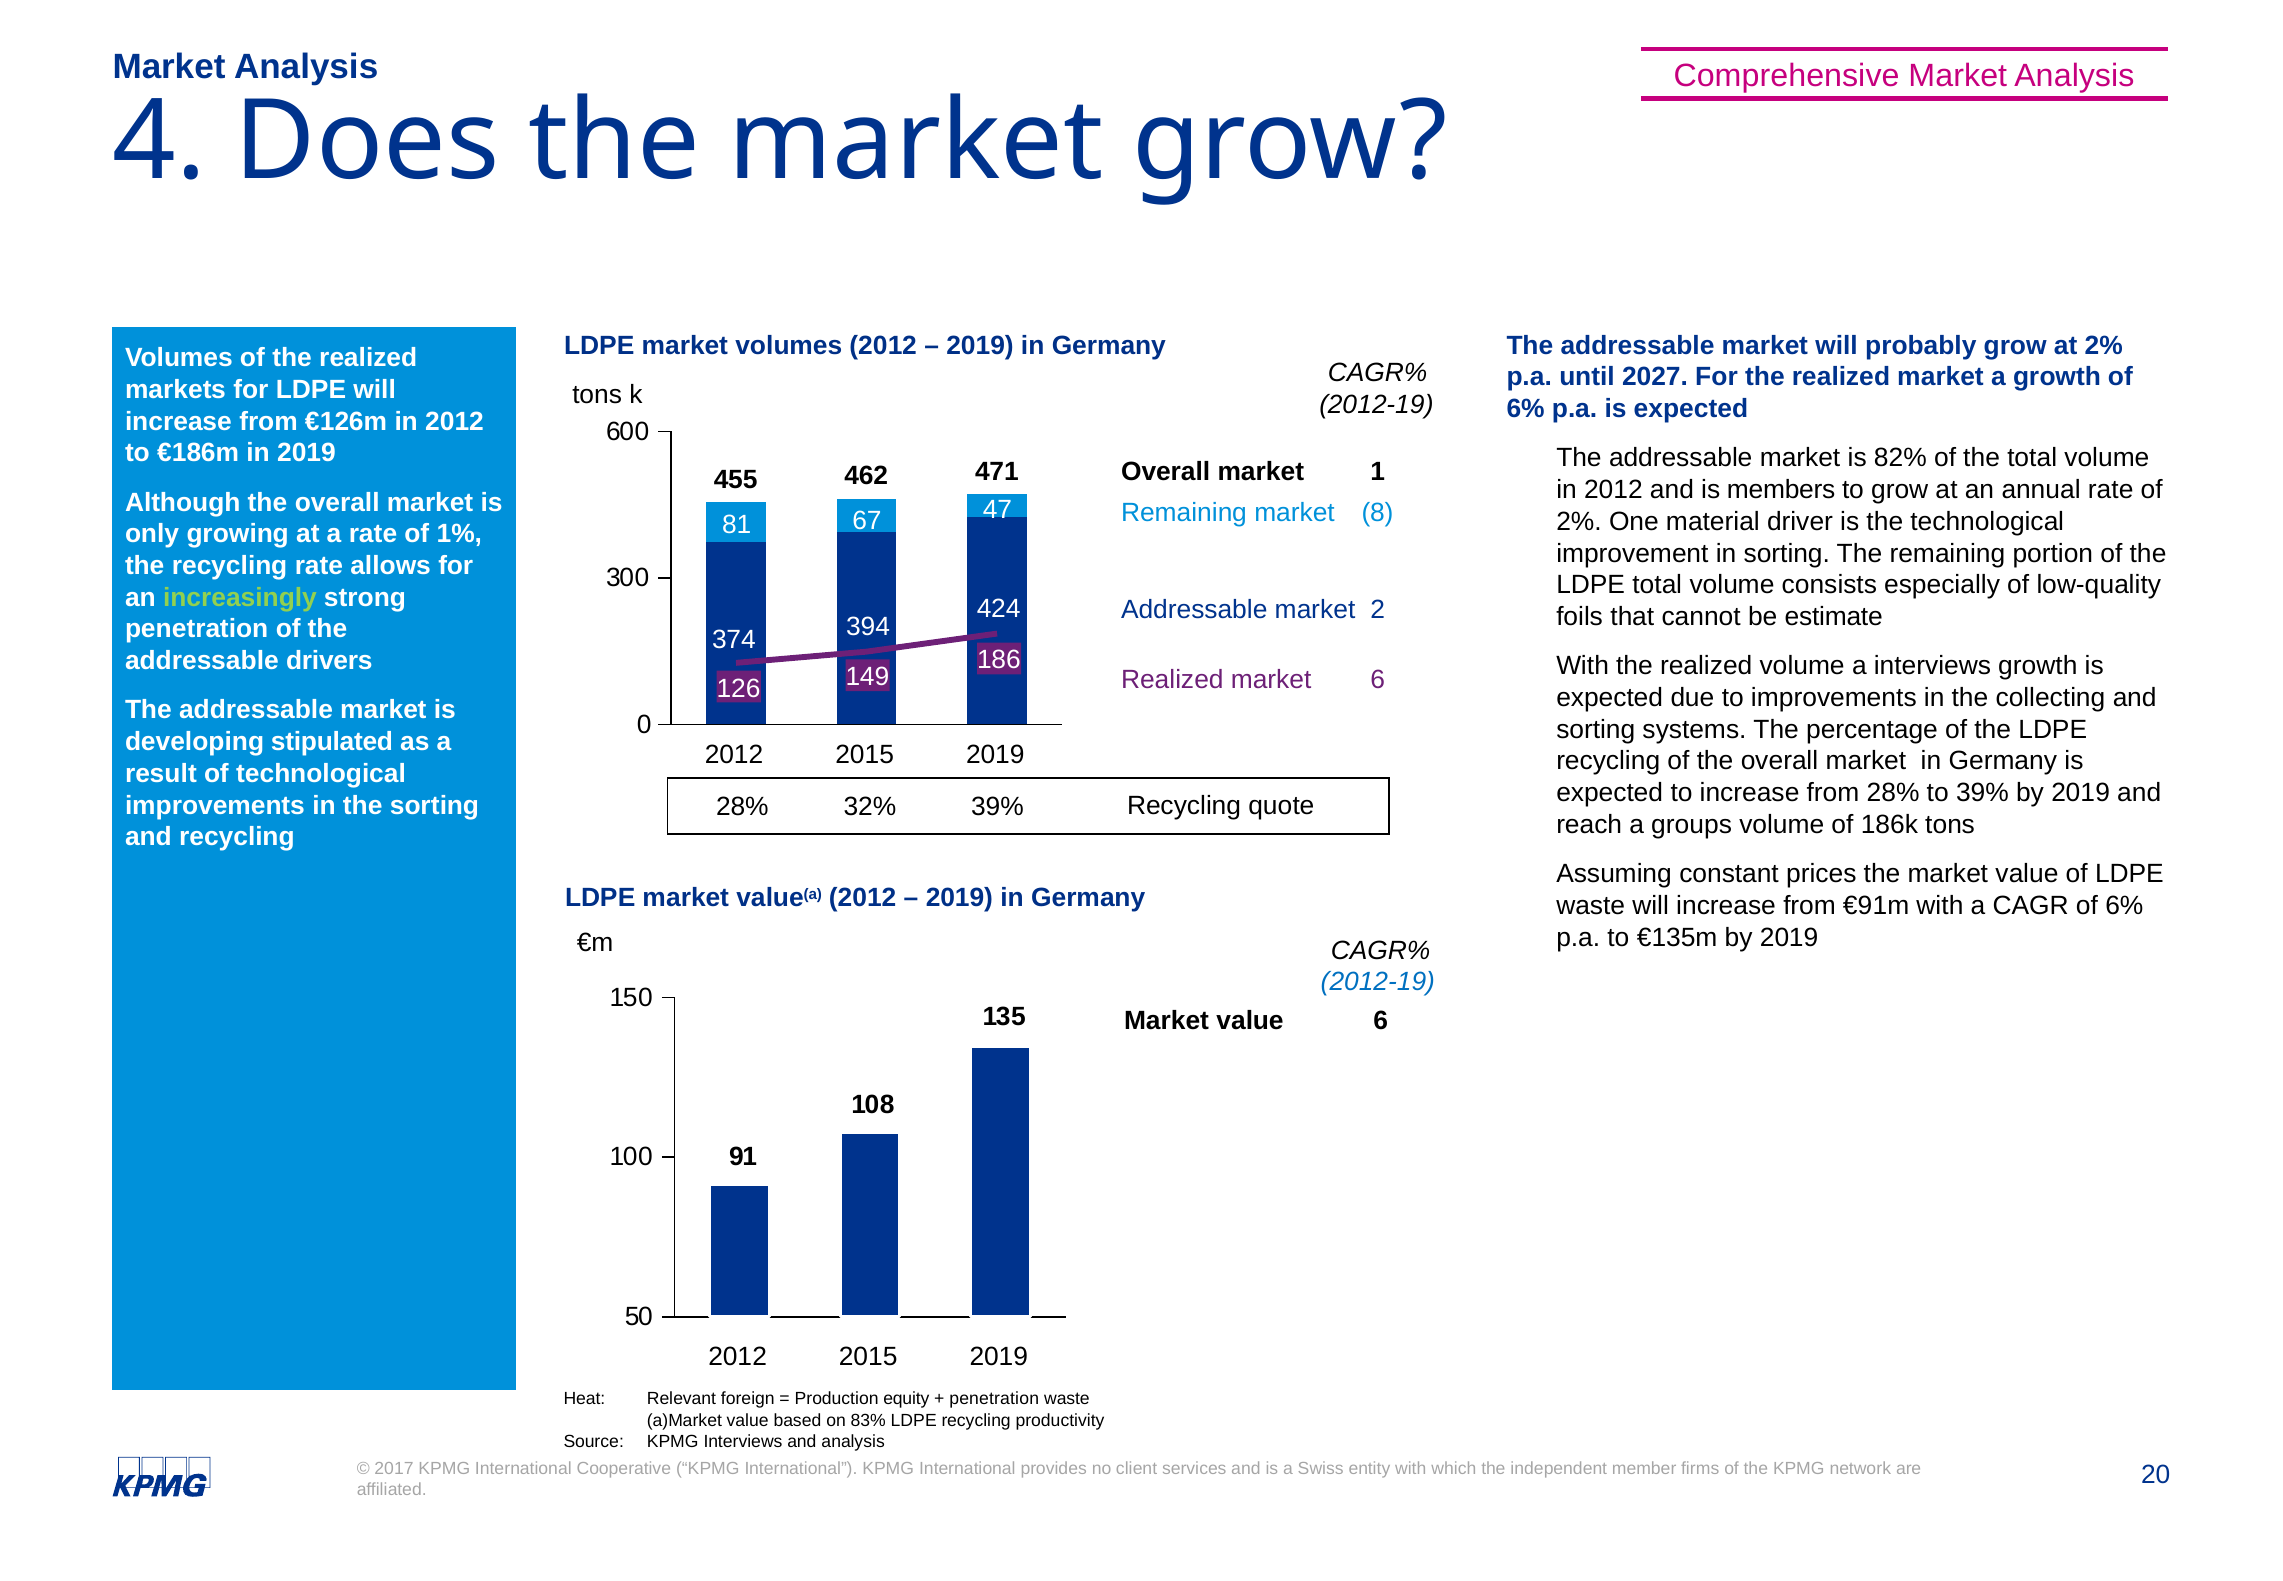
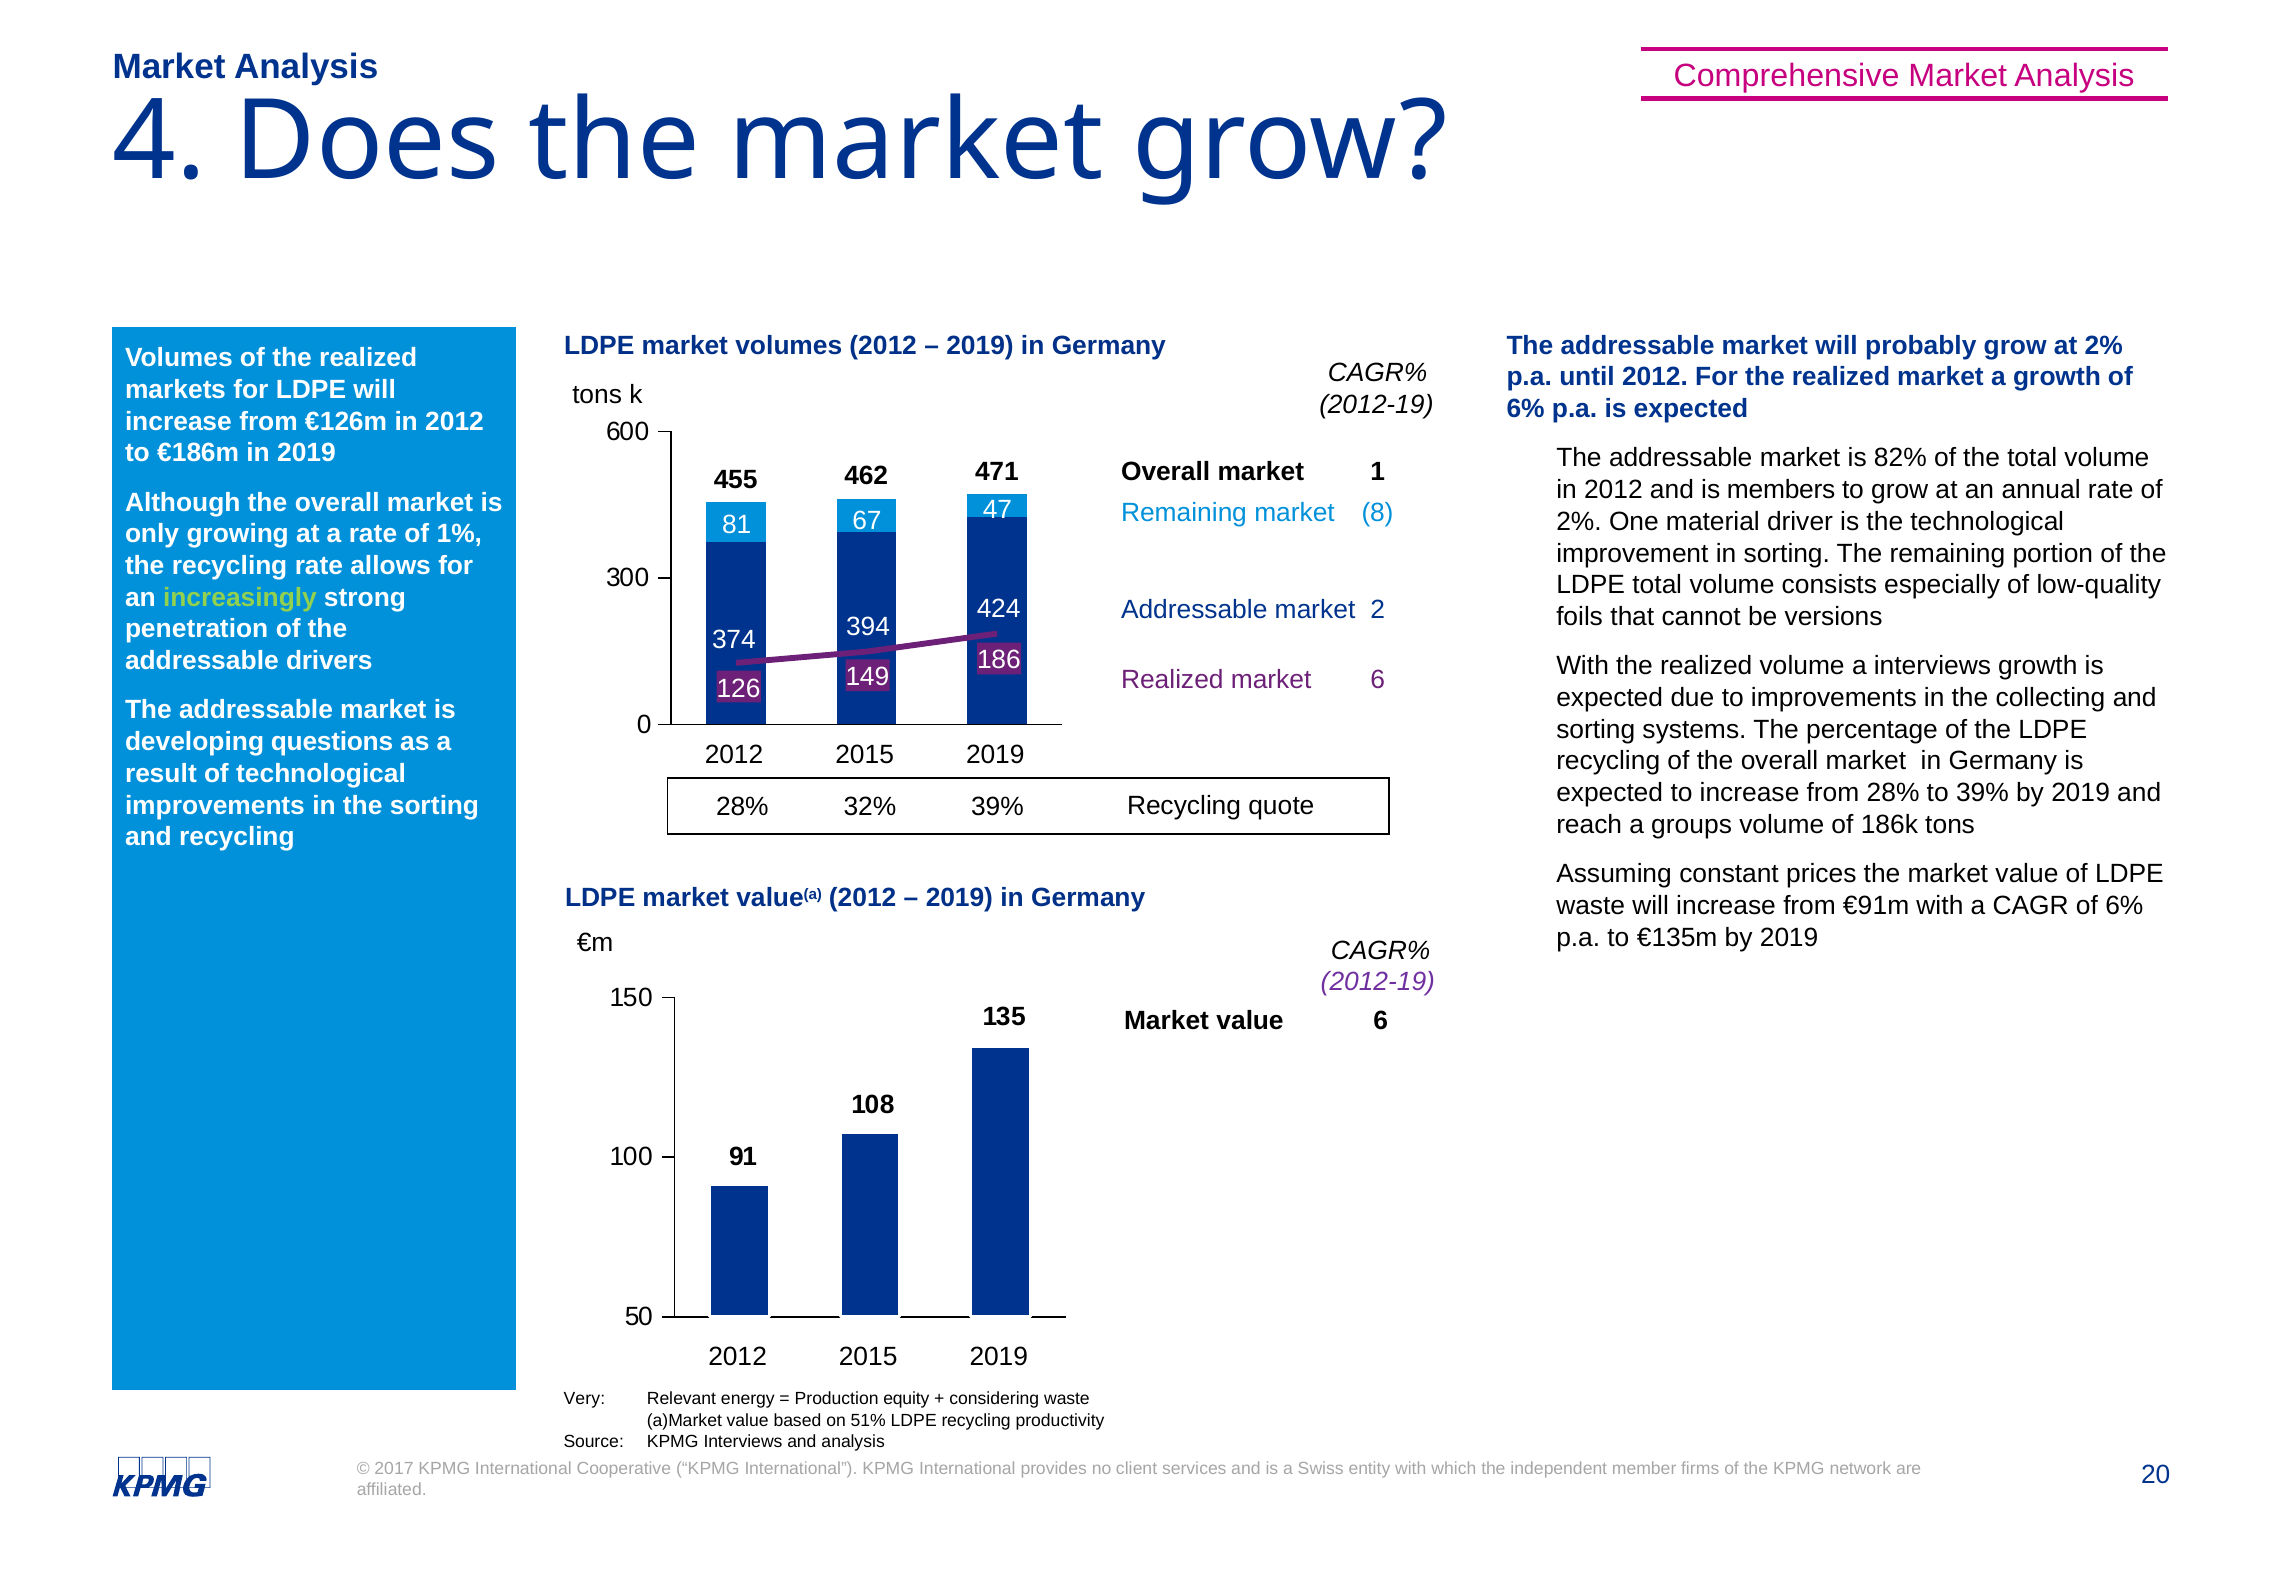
until 2027: 2027 -> 2012 (1655, 377)
estimate: estimate -> versions (1834, 617)
stipulated: stipulated -> questions (332, 742)
2012-19 colour: blue -> purple (1378, 982)
Heat: Heat -> Very (584, 1399)
foreign: foreign -> energy (748, 1399)
penetration: penetration -> considering (994, 1399)
83%: 83% -> 51% (868, 1420)
